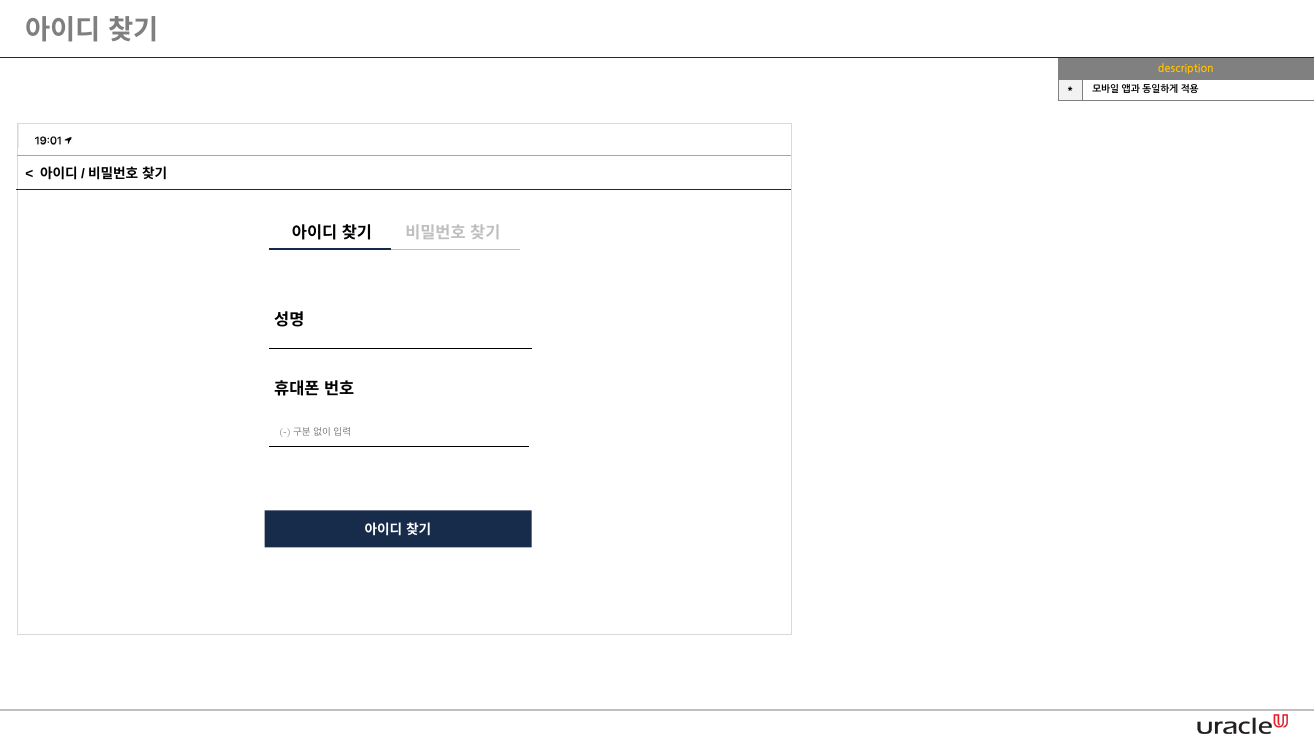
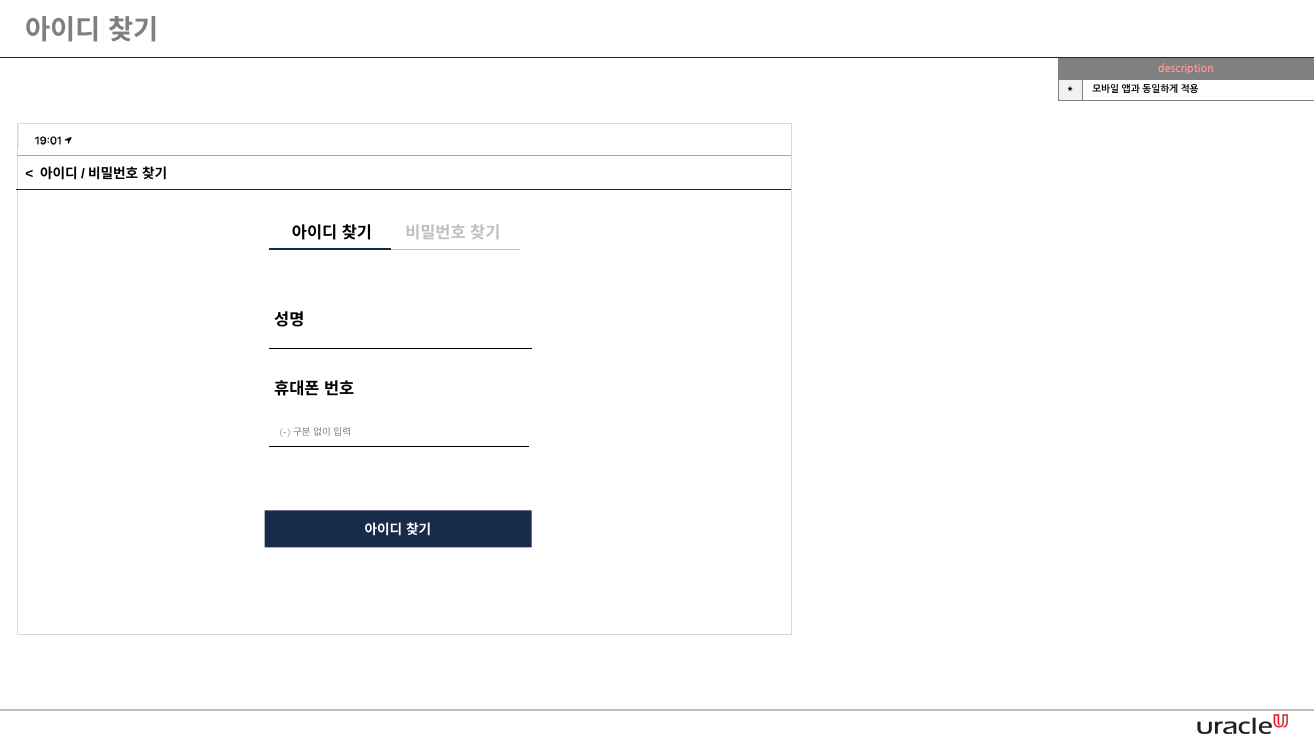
description colour: yellow -> pink (1186, 69)
